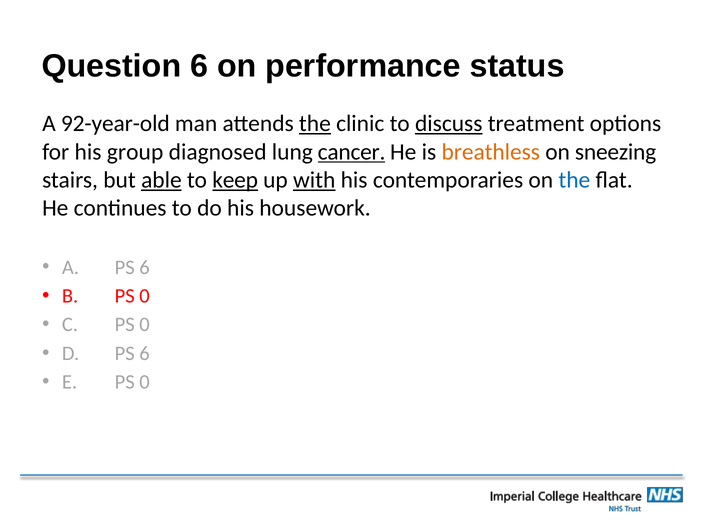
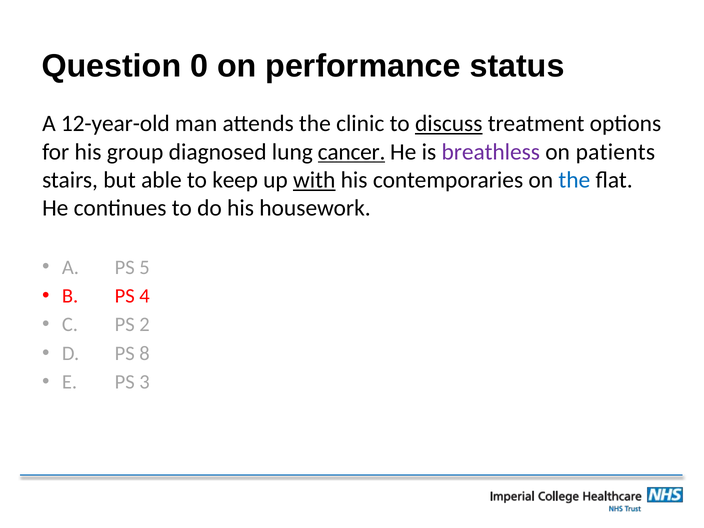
Question 6: 6 -> 0 (199, 66)
92-year-old: 92-year-old -> 12-year-old (115, 124)
the underline: present -> none (315, 124)
breathless colour: orange -> purple (491, 152)
sneezing: sneezing -> patients (615, 152)
able underline: present -> none (161, 180)
keep underline: present -> none (235, 180)
A PS 6: 6 -> 5 (145, 267)
B PS 0: 0 -> 4 (145, 296)
C PS 0: 0 -> 2 (145, 325)
D PS 6: 6 -> 8 (145, 353)
E PS 0: 0 -> 3 (145, 382)
